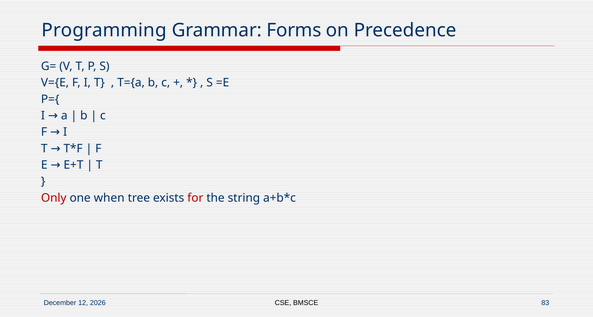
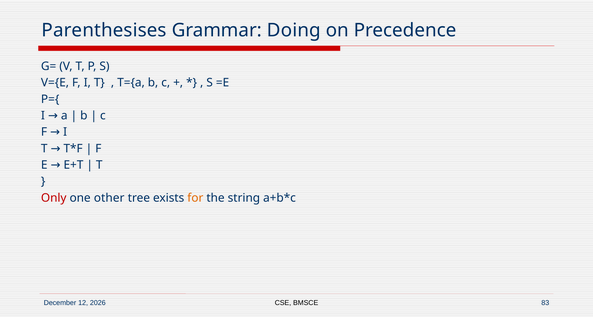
Programming: Programming -> Parenthesises (104, 30)
Forms: Forms -> Doing (294, 30)
when: when -> other (109, 198)
for colour: red -> orange (195, 198)
